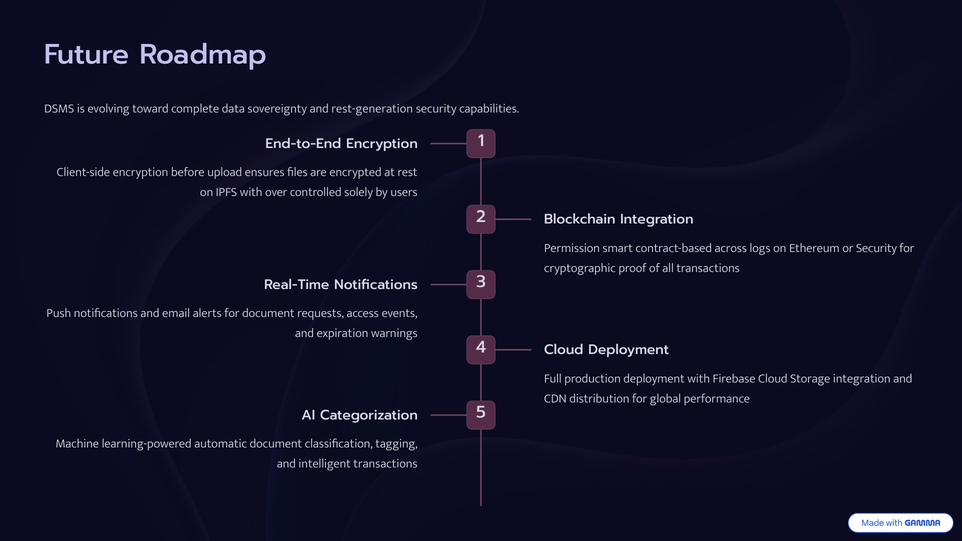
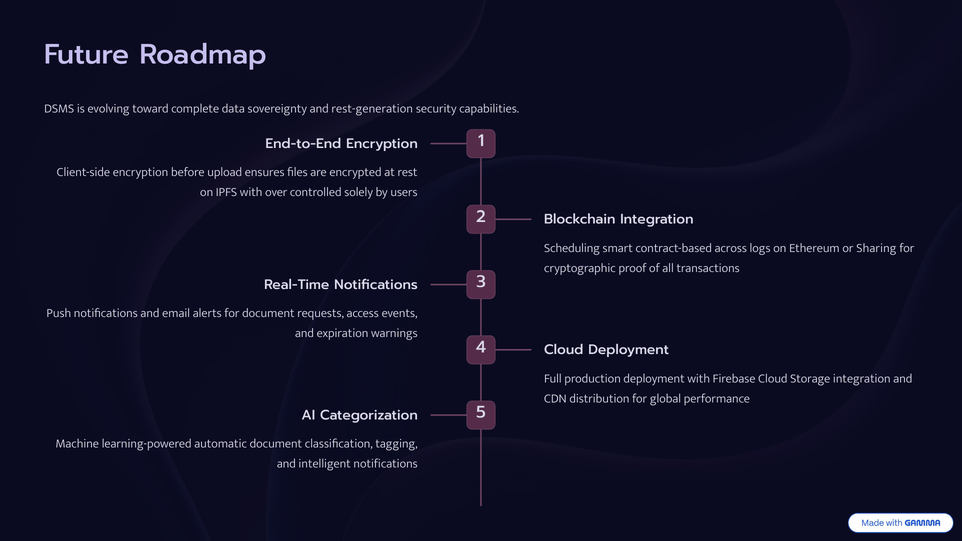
Permission: Permission -> Scheduling (572, 248)
or Security: Security -> Sharing (876, 248)
intelligent transactions: transactions -> notifications (386, 464)
